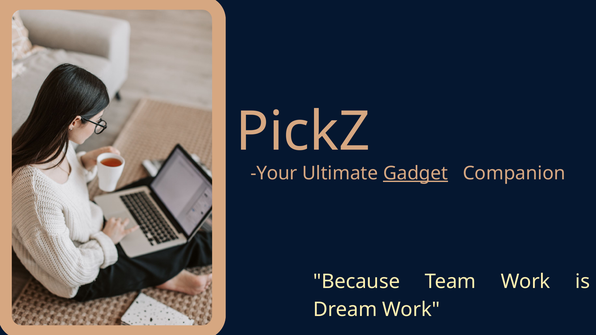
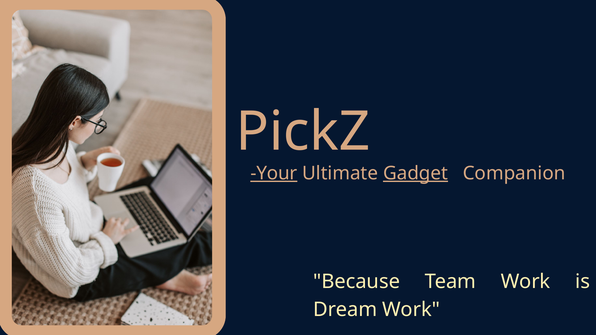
Your underline: none -> present (274, 173)
